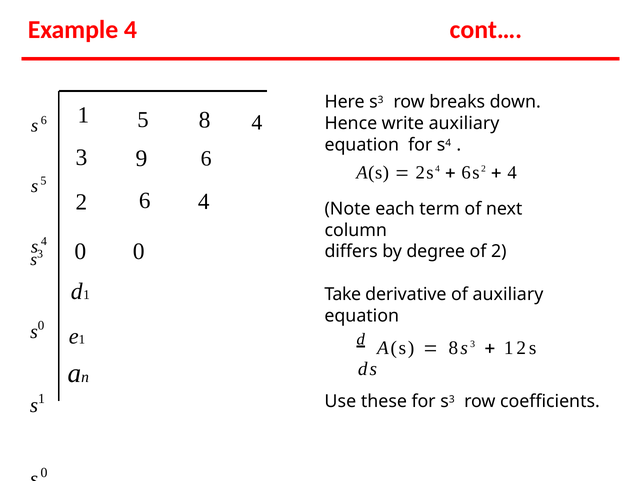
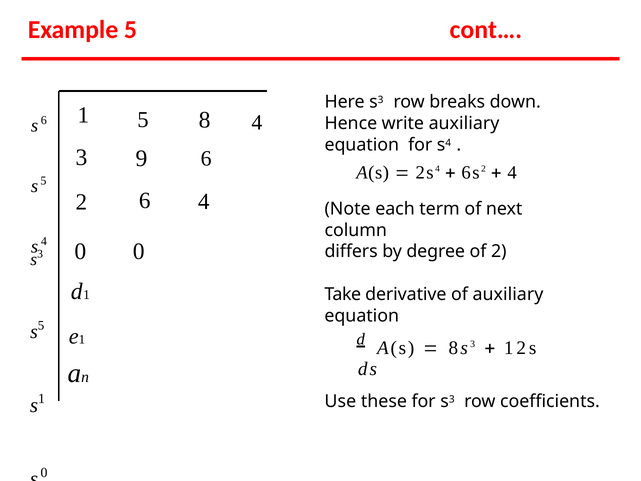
Example 4: 4 -> 5 (130, 29)
0: 0 -> 5 (41, 326)
